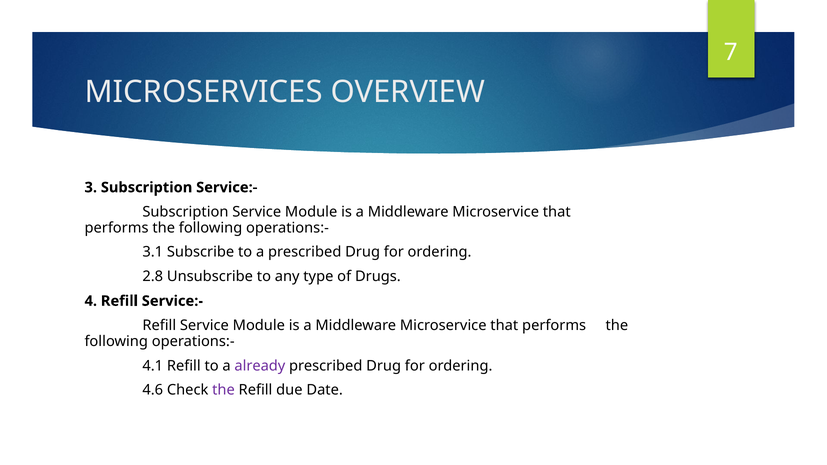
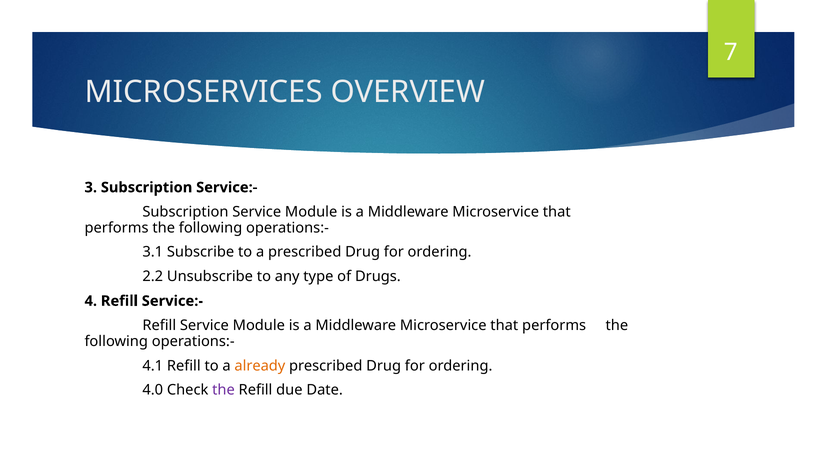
2.8: 2.8 -> 2.2 (153, 277)
already colour: purple -> orange (260, 366)
4.6: 4.6 -> 4.0 (153, 390)
